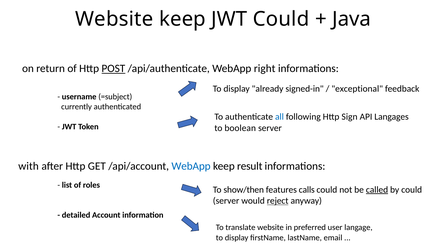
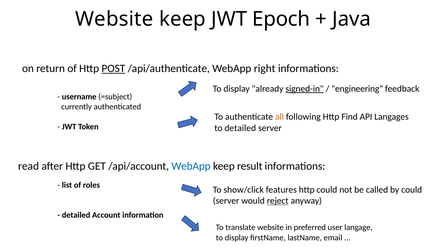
JWT Could: Could -> Epoch (281, 19)
signed-in underline: none -> present (305, 89)
exceptional: exceptional -> engineering (357, 89)
all colour: blue -> orange (279, 117)
Sign: Sign -> Find (350, 117)
to boolean: boolean -> detailed (240, 128)
with: with -> read (29, 166)
show/then: show/then -> show/click (244, 190)
features calls: calls -> http (307, 190)
called underline: present -> none (377, 190)
